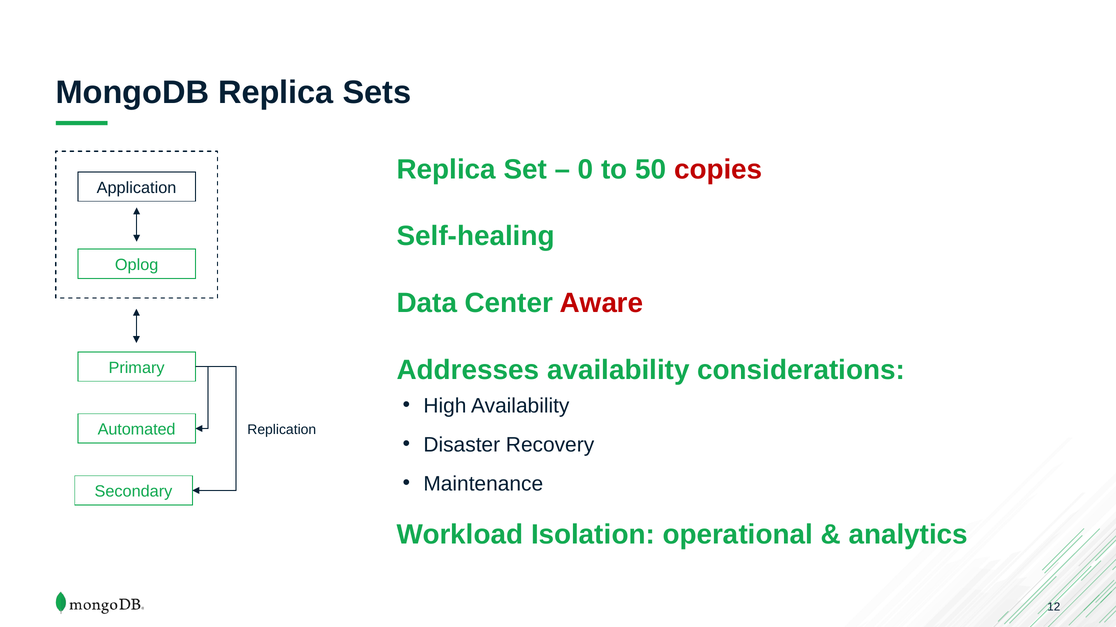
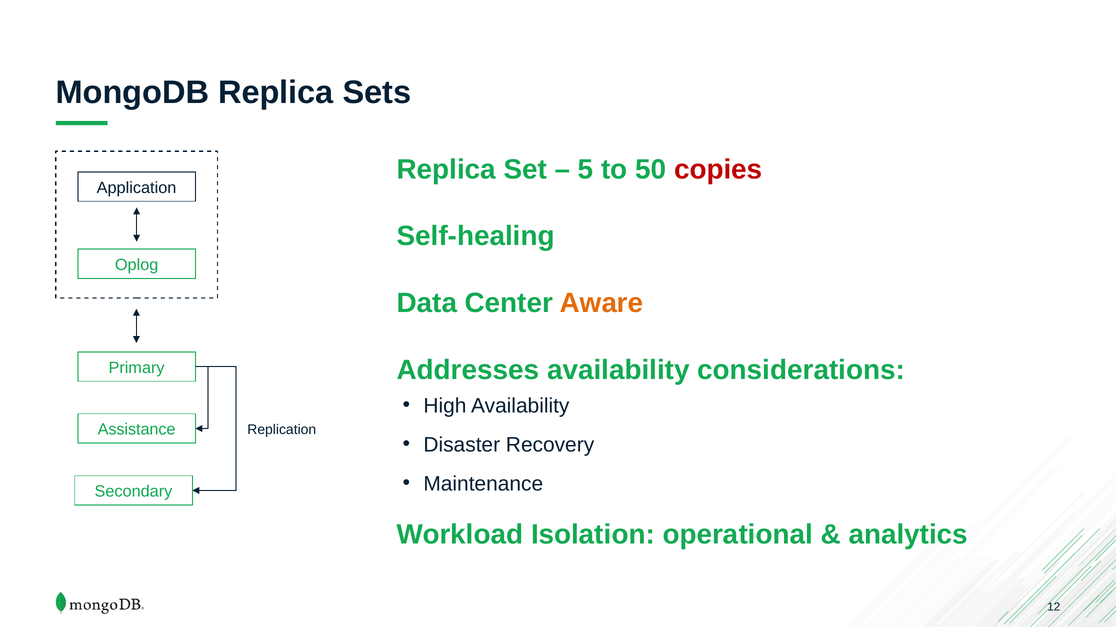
0: 0 -> 5 (586, 170)
Aware colour: red -> orange (602, 303)
Automated: Automated -> Assistance (137, 430)
